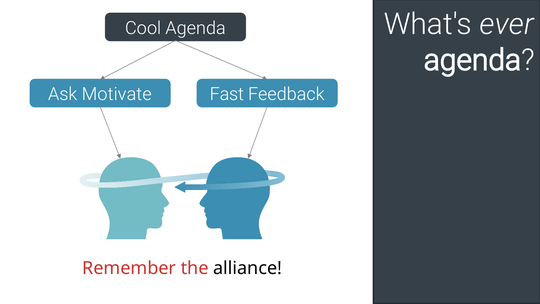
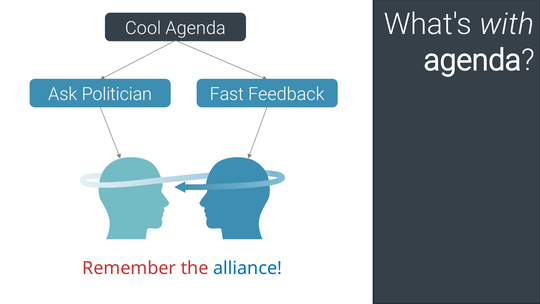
ever: ever -> with (507, 24)
Motivate: Motivate -> Politician (117, 94)
alliance colour: black -> blue (248, 268)
